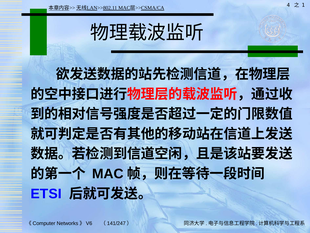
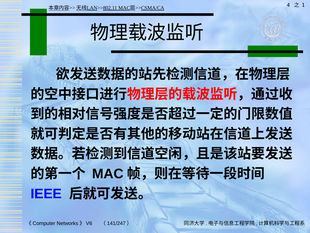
ETSI: ETSI -> IEEE (46, 193)
